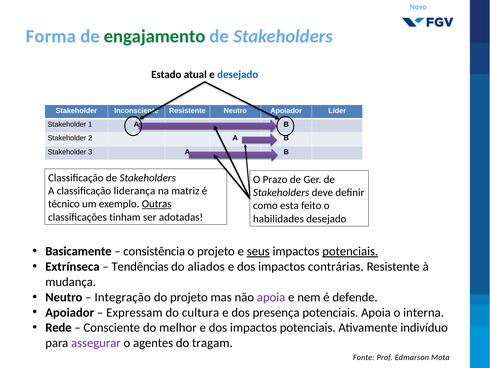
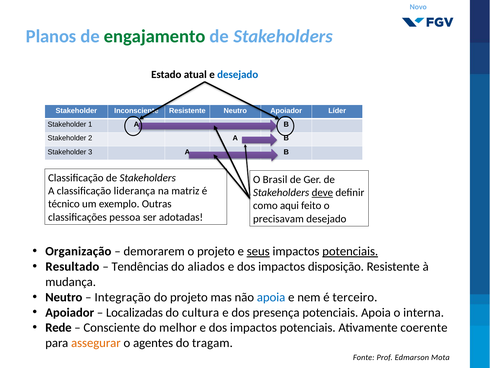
Forma: Forma -> Planos (51, 36)
Prazo: Prazo -> Brasil (275, 179)
deve underline: none -> present (322, 192)
Outras underline: present -> none (157, 204)
esta: esta -> aqui (289, 205)
tinham: tinham -> pessoa (125, 217)
habilidades: habilidades -> precisavam (278, 218)
Basicamente: Basicamente -> Organização (78, 251)
consistência: consistência -> demorarem (154, 251)
Extrínseca: Extrínseca -> Resultado (72, 266)
contrárias: contrárias -> disposição (336, 266)
apoia colour: purple -> blue (271, 297)
defende: defende -> terceiro (355, 297)
Expressam: Expressam -> Localizadas (134, 312)
indivíduo: indivíduo -> coerente (424, 327)
assegurar colour: purple -> orange (96, 343)
